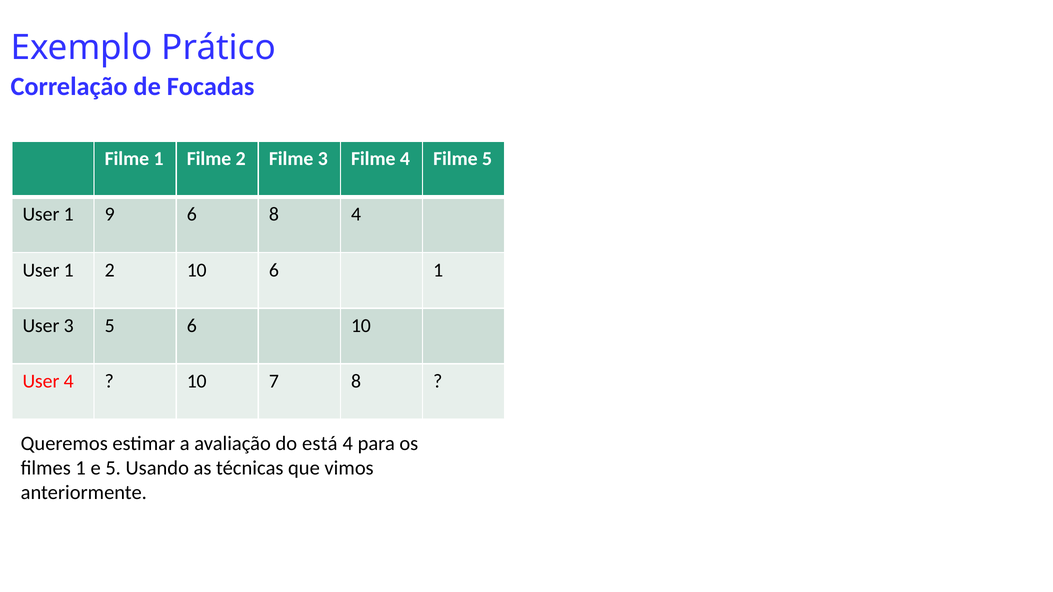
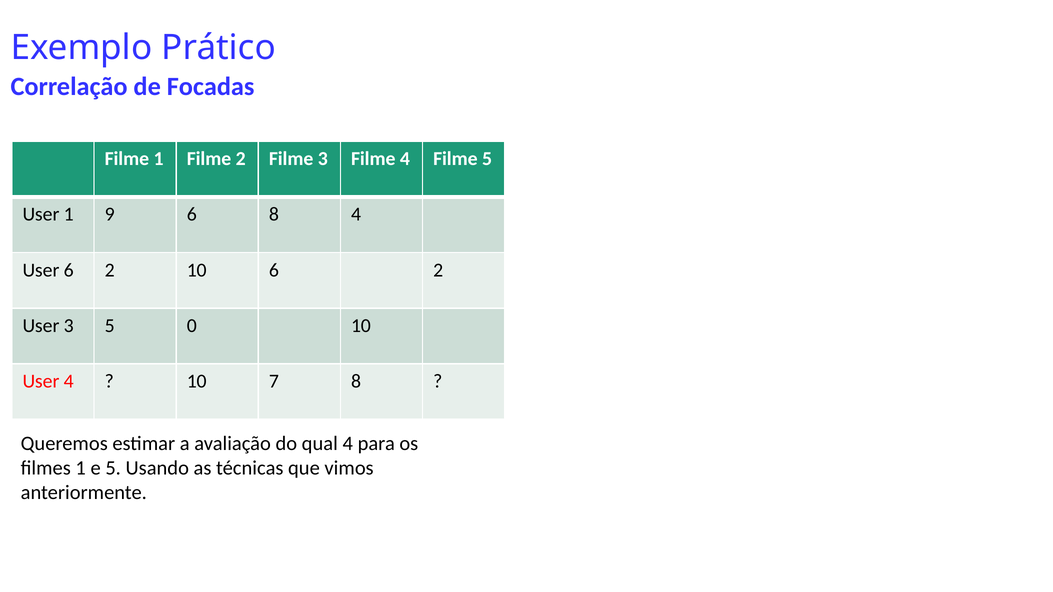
1: 1 -> 6 (69, 270)
10 6 1: 1 -> 2 (438, 270)
5 6: 6 -> 0 (192, 326)
está: está -> qual (320, 444)
